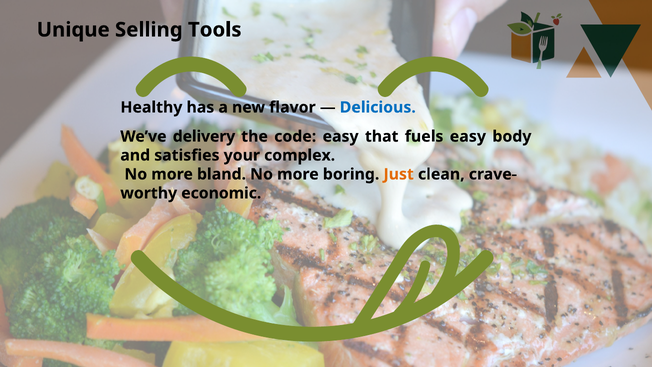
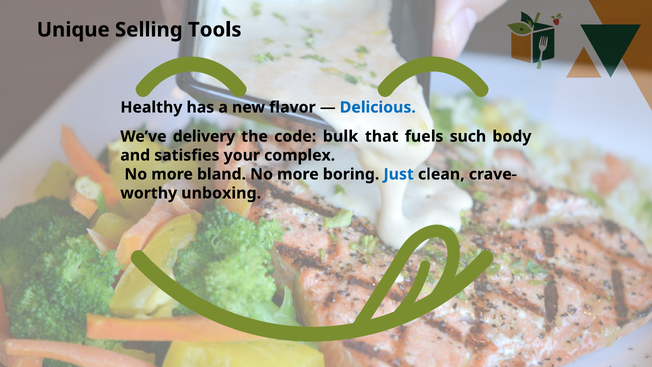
code easy: easy -> bulk (340, 136)
fuels easy: easy -> such (468, 136)
Just colour: orange -> blue (399, 174)
economic: economic -> unboxing (221, 193)
